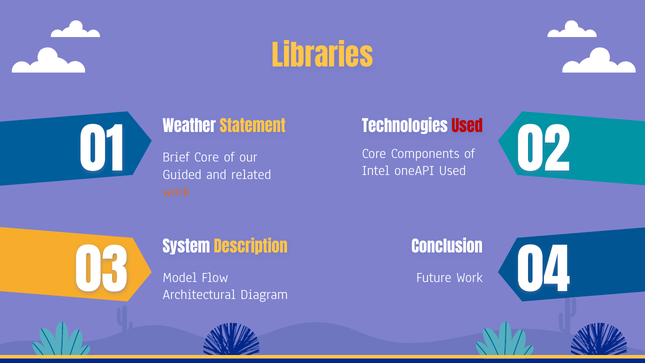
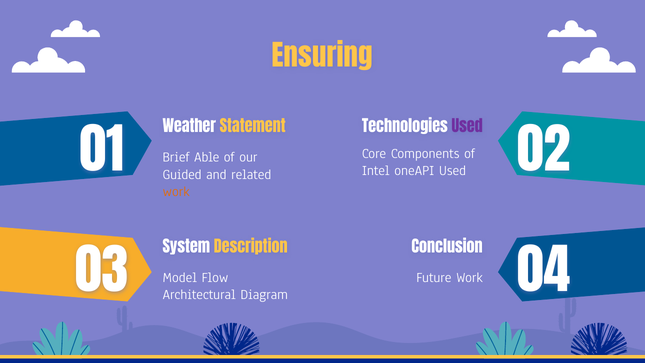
Libraries: Libraries -> Ensuring (322, 57)
Used colour: red -> purple (467, 127)
Brief Core: Core -> Able (207, 157)
